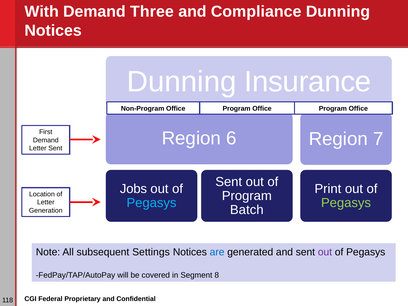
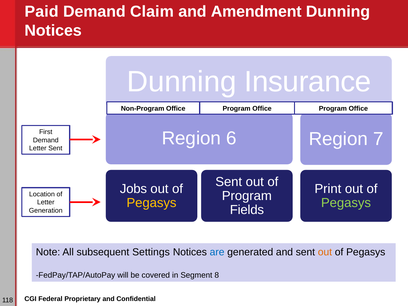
With: With -> Paid (42, 12)
Three: Three -> Claim (152, 12)
Compliance: Compliance -> Amendment (256, 12)
Pegasys colour: light blue -> yellow (152, 203)
Batch: Batch -> Fields (247, 210)
out colour: purple -> orange (325, 252)
